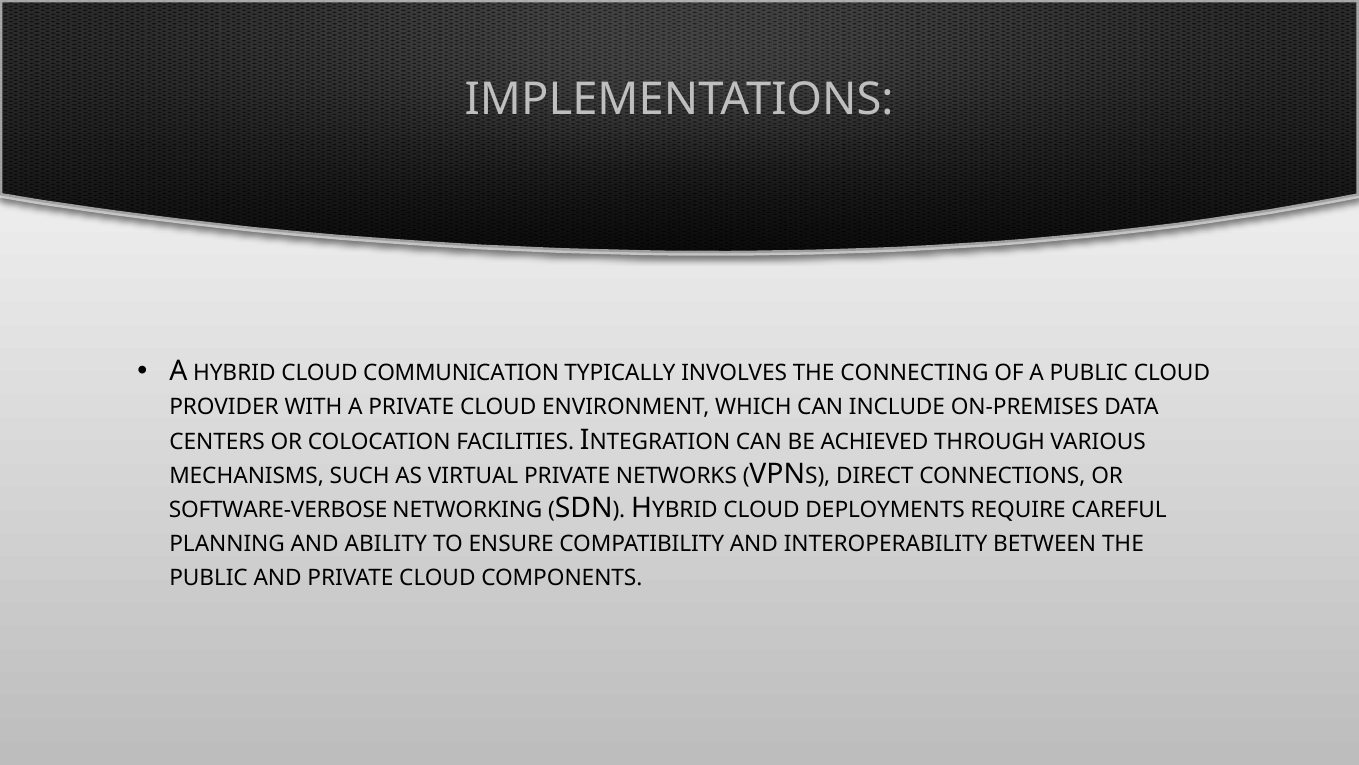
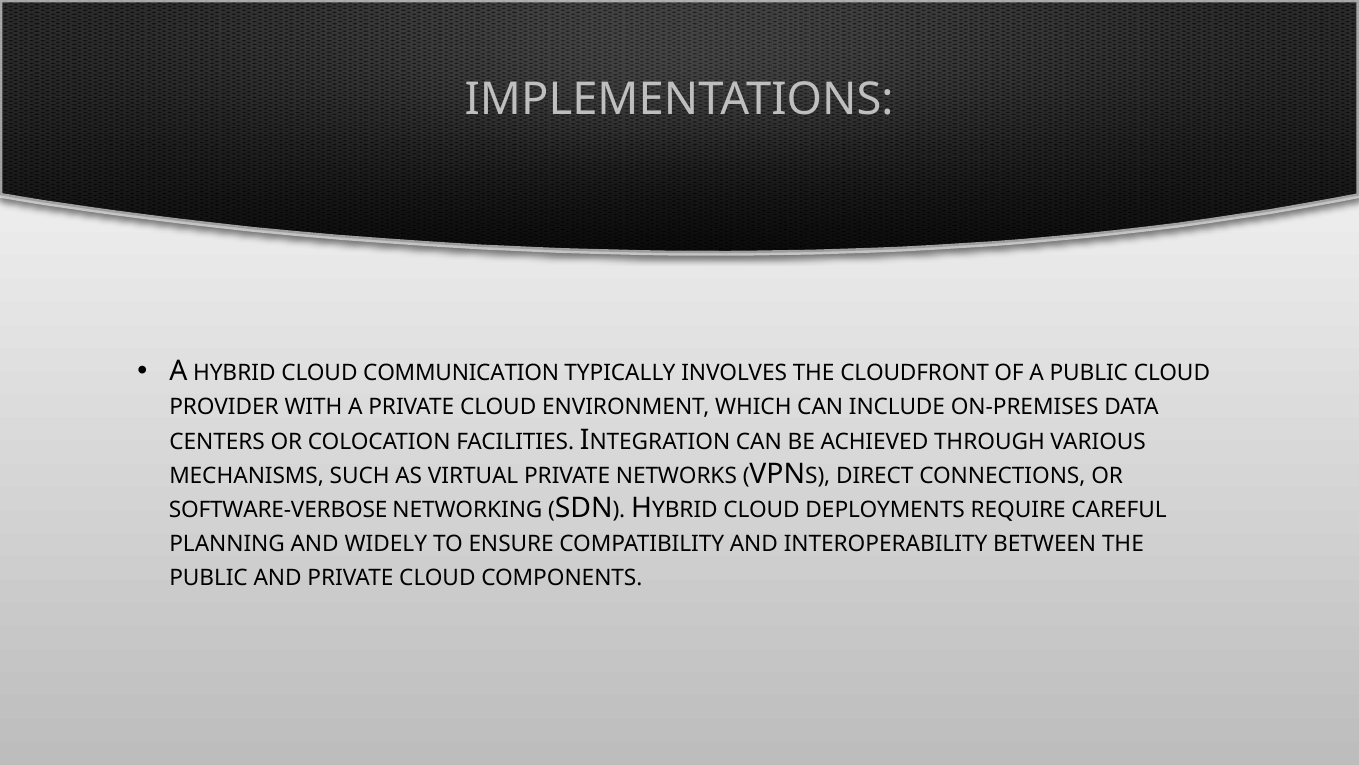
CONNECTING: CONNECTING -> CLOUDFRONT (915, 373)
ABILITY: ABILITY -> WIDELY (386, 543)
